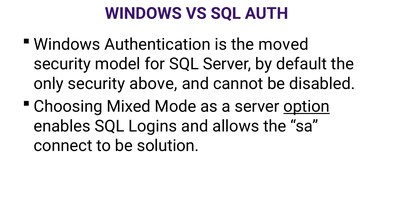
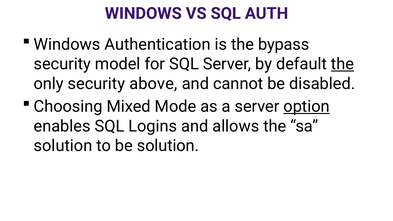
moved: moved -> bypass (284, 44)
the underline: none -> present (342, 64)
connect: connect -> solution (63, 146)
